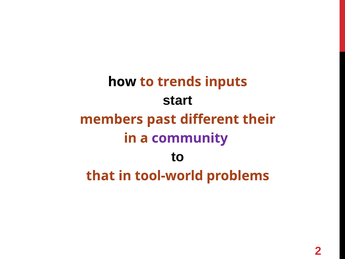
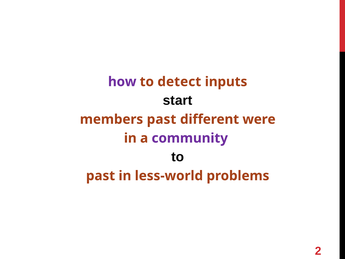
how colour: black -> purple (122, 82)
trends: trends -> detect (179, 82)
their: their -> were (259, 119)
that: that -> past (101, 176)
tool-world: tool-world -> less-world (169, 176)
